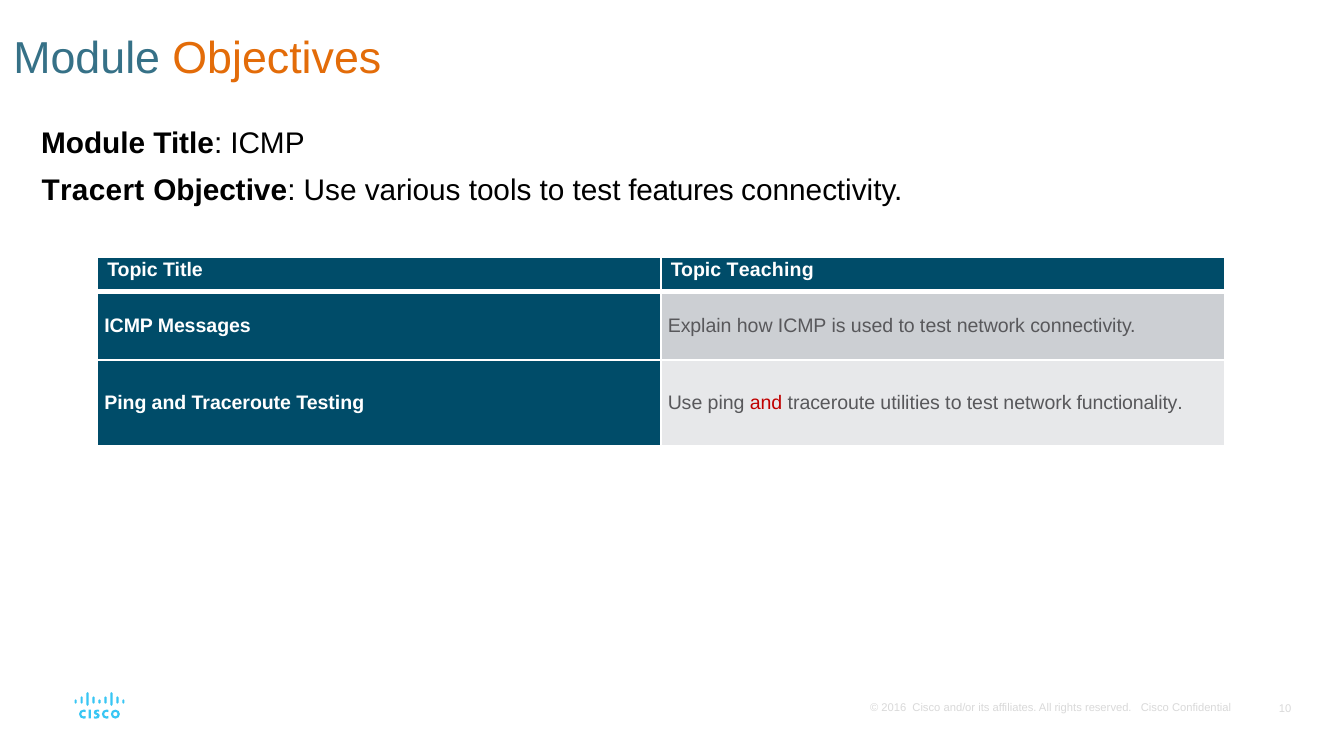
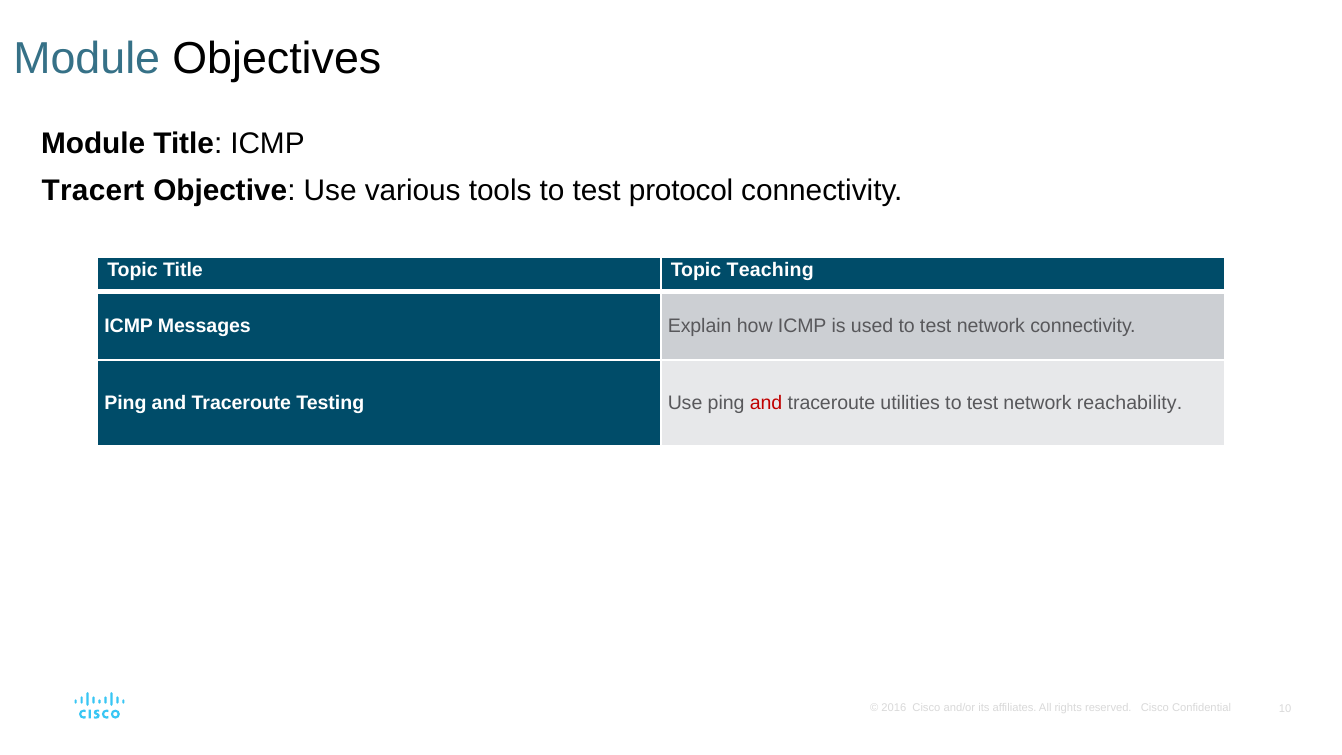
Objectives colour: orange -> black (277, 58)
features: features -> protocol (681, 191)
functionality: functionality -> reachability (1130, 403)
